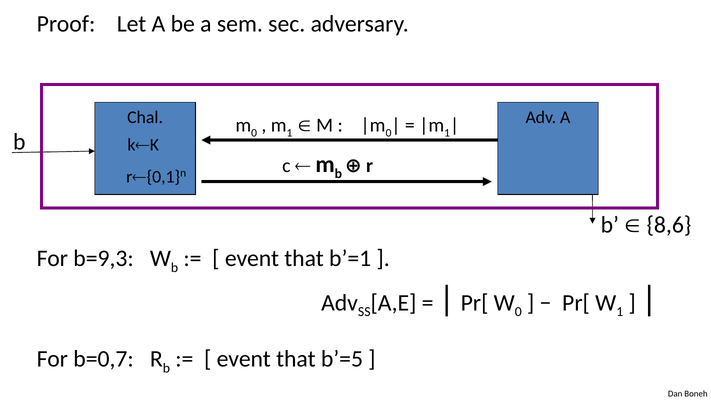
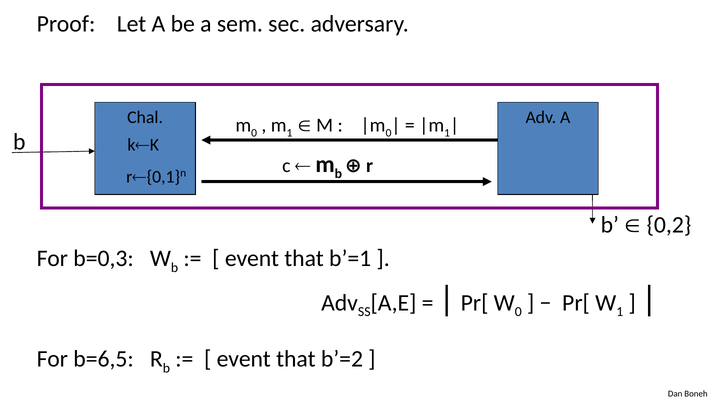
8,6: 8,6 -> 0,2 (669, 225)
b=9,3: b=9,3 -> b=0,3 (104, 258)
b=0,7: b=0,7 -> b=6,5 (104, 359)
b’=5: b’=5 -> b’=2 (342, 359)
